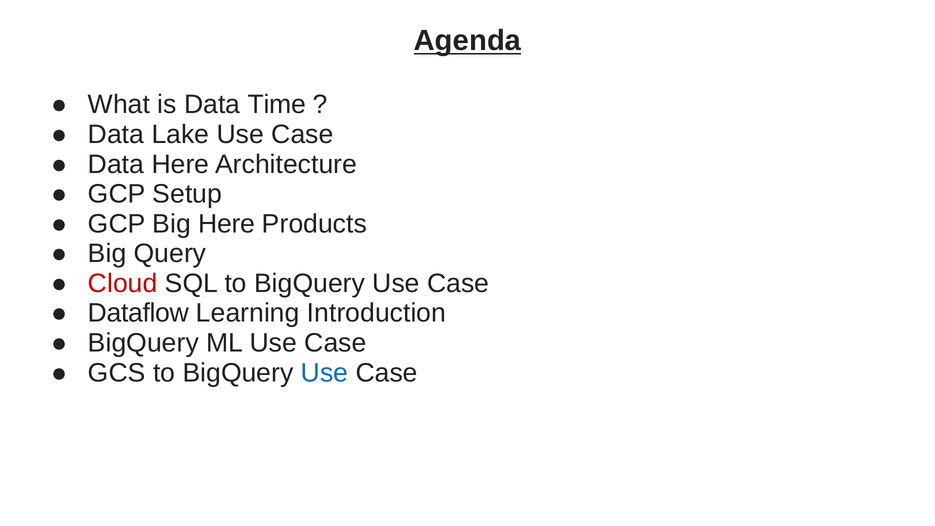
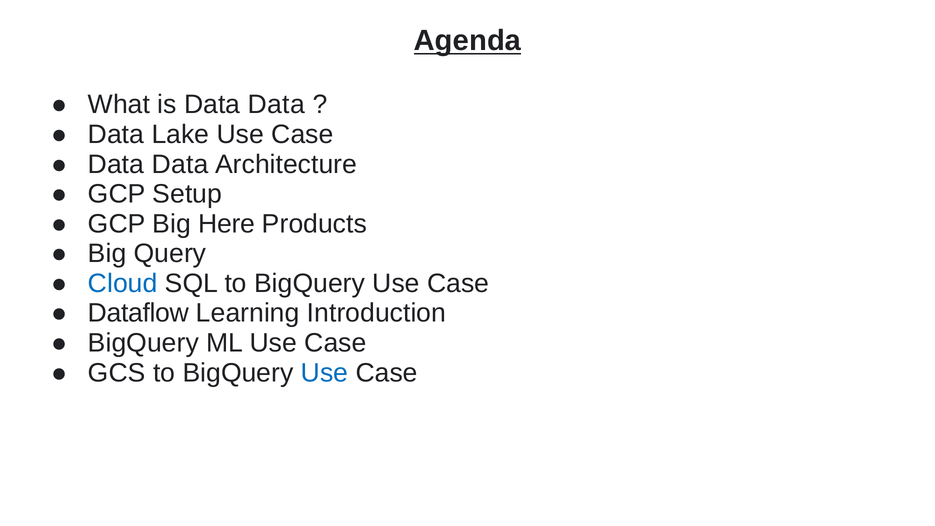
is Data Time: Time -> Data (276, 105)
Here: Here -> Data (180, 164)
Cloud colour: red -> blue (123, 283)
